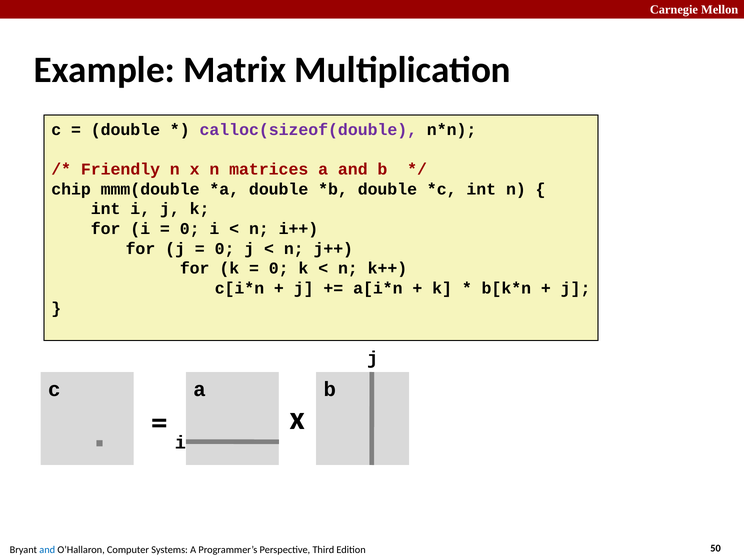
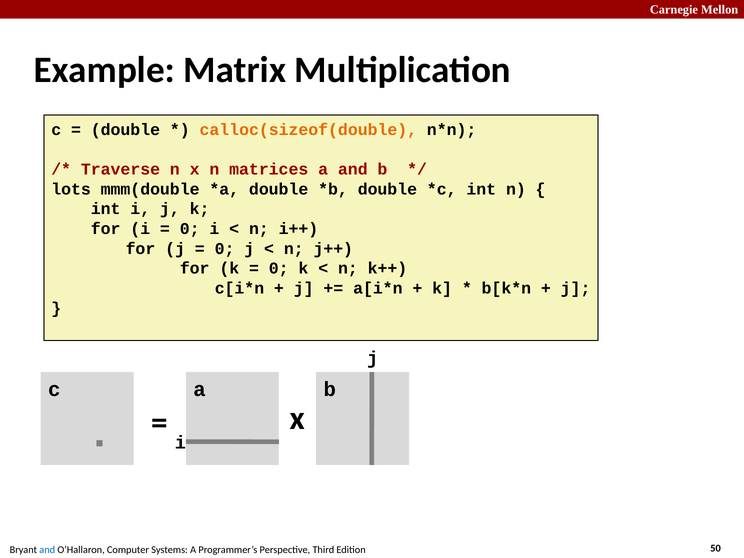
calloc(sizeof(double colour: purple -> orange (308, 130)
Friendly: Friendly -> Traverse (121, 169)
chip: chip -> lots (71, 189)
